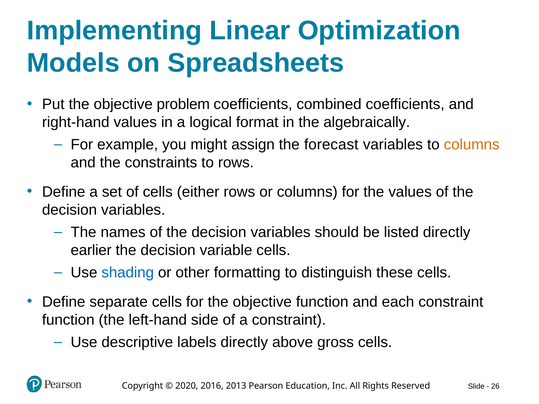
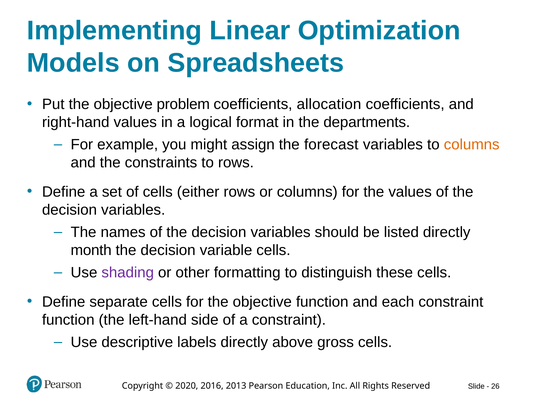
combined: combined -> allocation (329, 104)
algebraically: algebraically -> departments (367, 122)
earlier: earlier -> month (91, 250)
shading colour: blue -> purple (128, 273)
